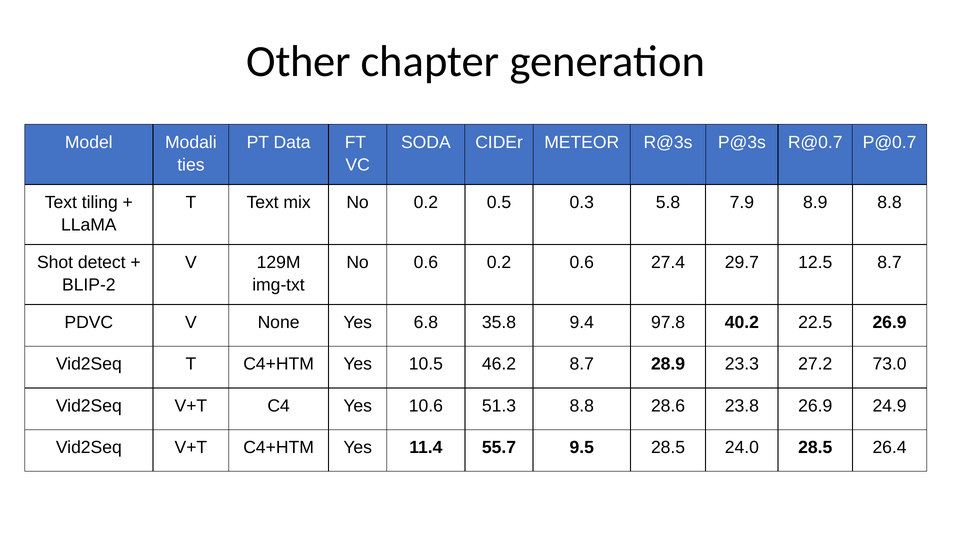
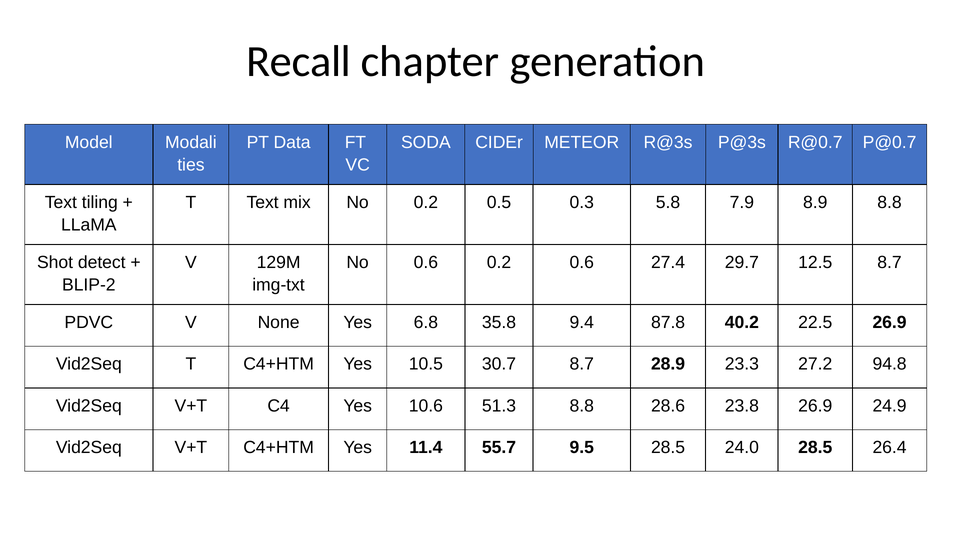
Other: Other -> Recall (299, 61)
97.8: 97.8 -> 87.8 (668, 322)
46.2: 46.2 -> 30.7 (499, 364)
73.0: 73.0 -> 94.8 (890, 364)
